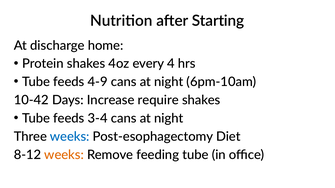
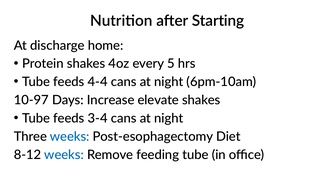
4: 4 -> 5 (171, 64)
4-9: 4-9 -> 4-4 (98, 82)
10-42: 10-42 -> 10-97 (31, 100)
require: require -> elevate (158, 100)
weeks colour: orange -> blue (64, 155)
